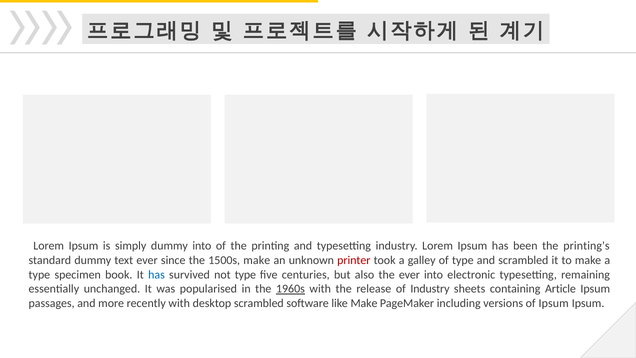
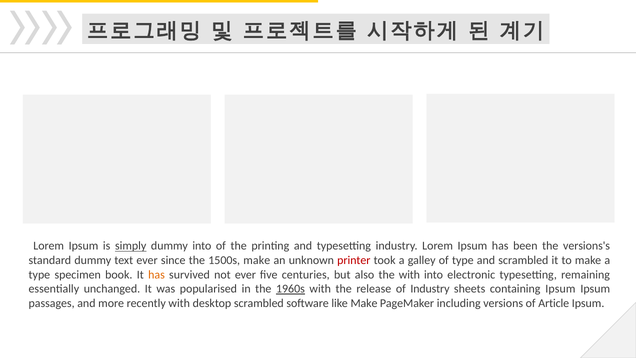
simply underline: none -> present (131, 246)
printing's: printing's -> versions's (587, 246)
has colour: blue -> orange (156, 274)
not type: type -> ever (245, 274)
the ever: ever -> with (409, 274)
containing Article: Article -> Ipsum (560, 289)
of Ipsum: Ipsum -> Article (554, 303)
